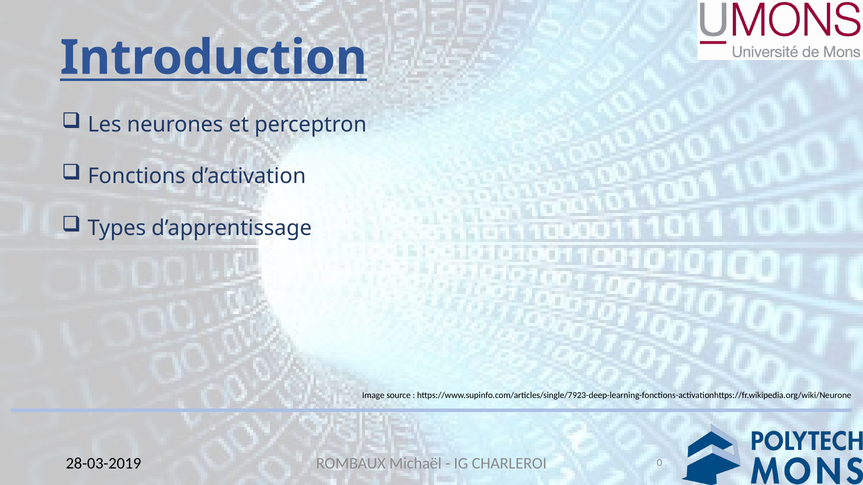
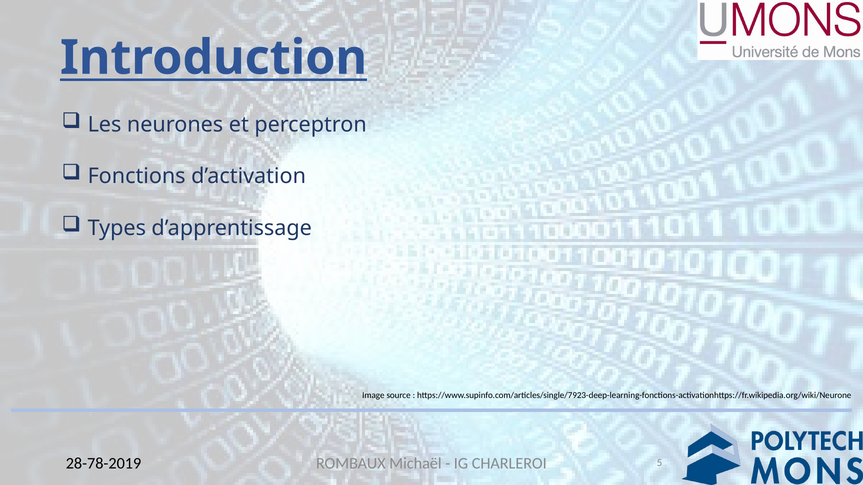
0: 0 -> 5 (660, 463)
28-03-2019: 28-03-2019 -> 28-78-2019 (103, 464)
